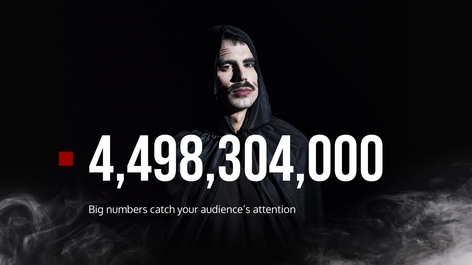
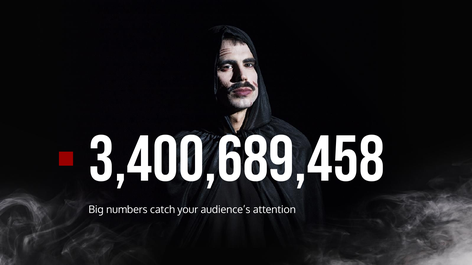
4,498,304,000: 4,498,304,000 -> 3,400,689,458 (237, 160)
